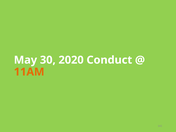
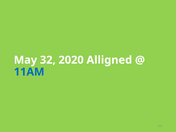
30: 30 -> 32 (48, 60)
Conduct: Conduct -> Alligned (109, 60)
11AM colour: orange -> blue (29, 72)
